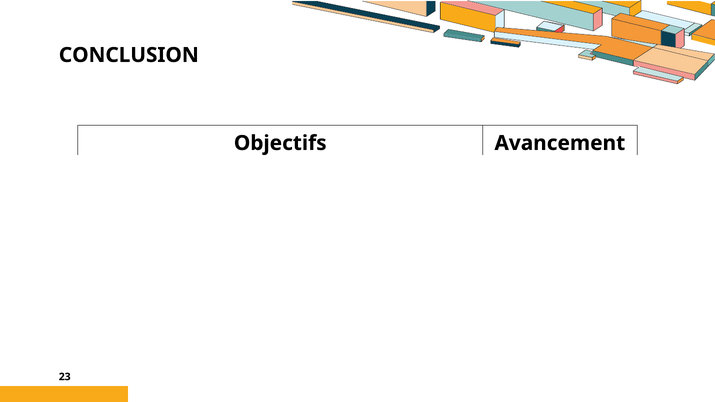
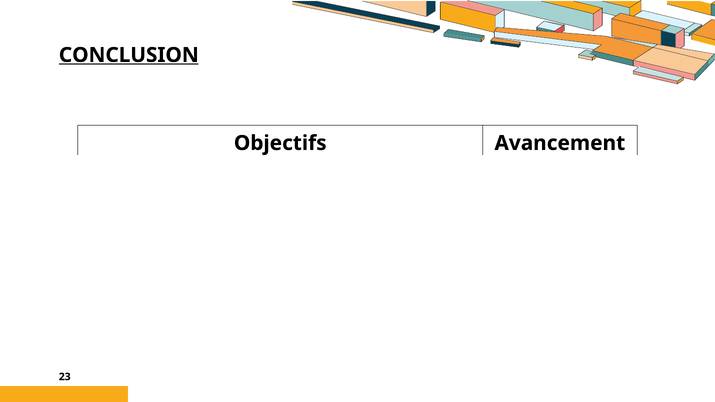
CONCLUSION underline: none -> present (129, 55)
